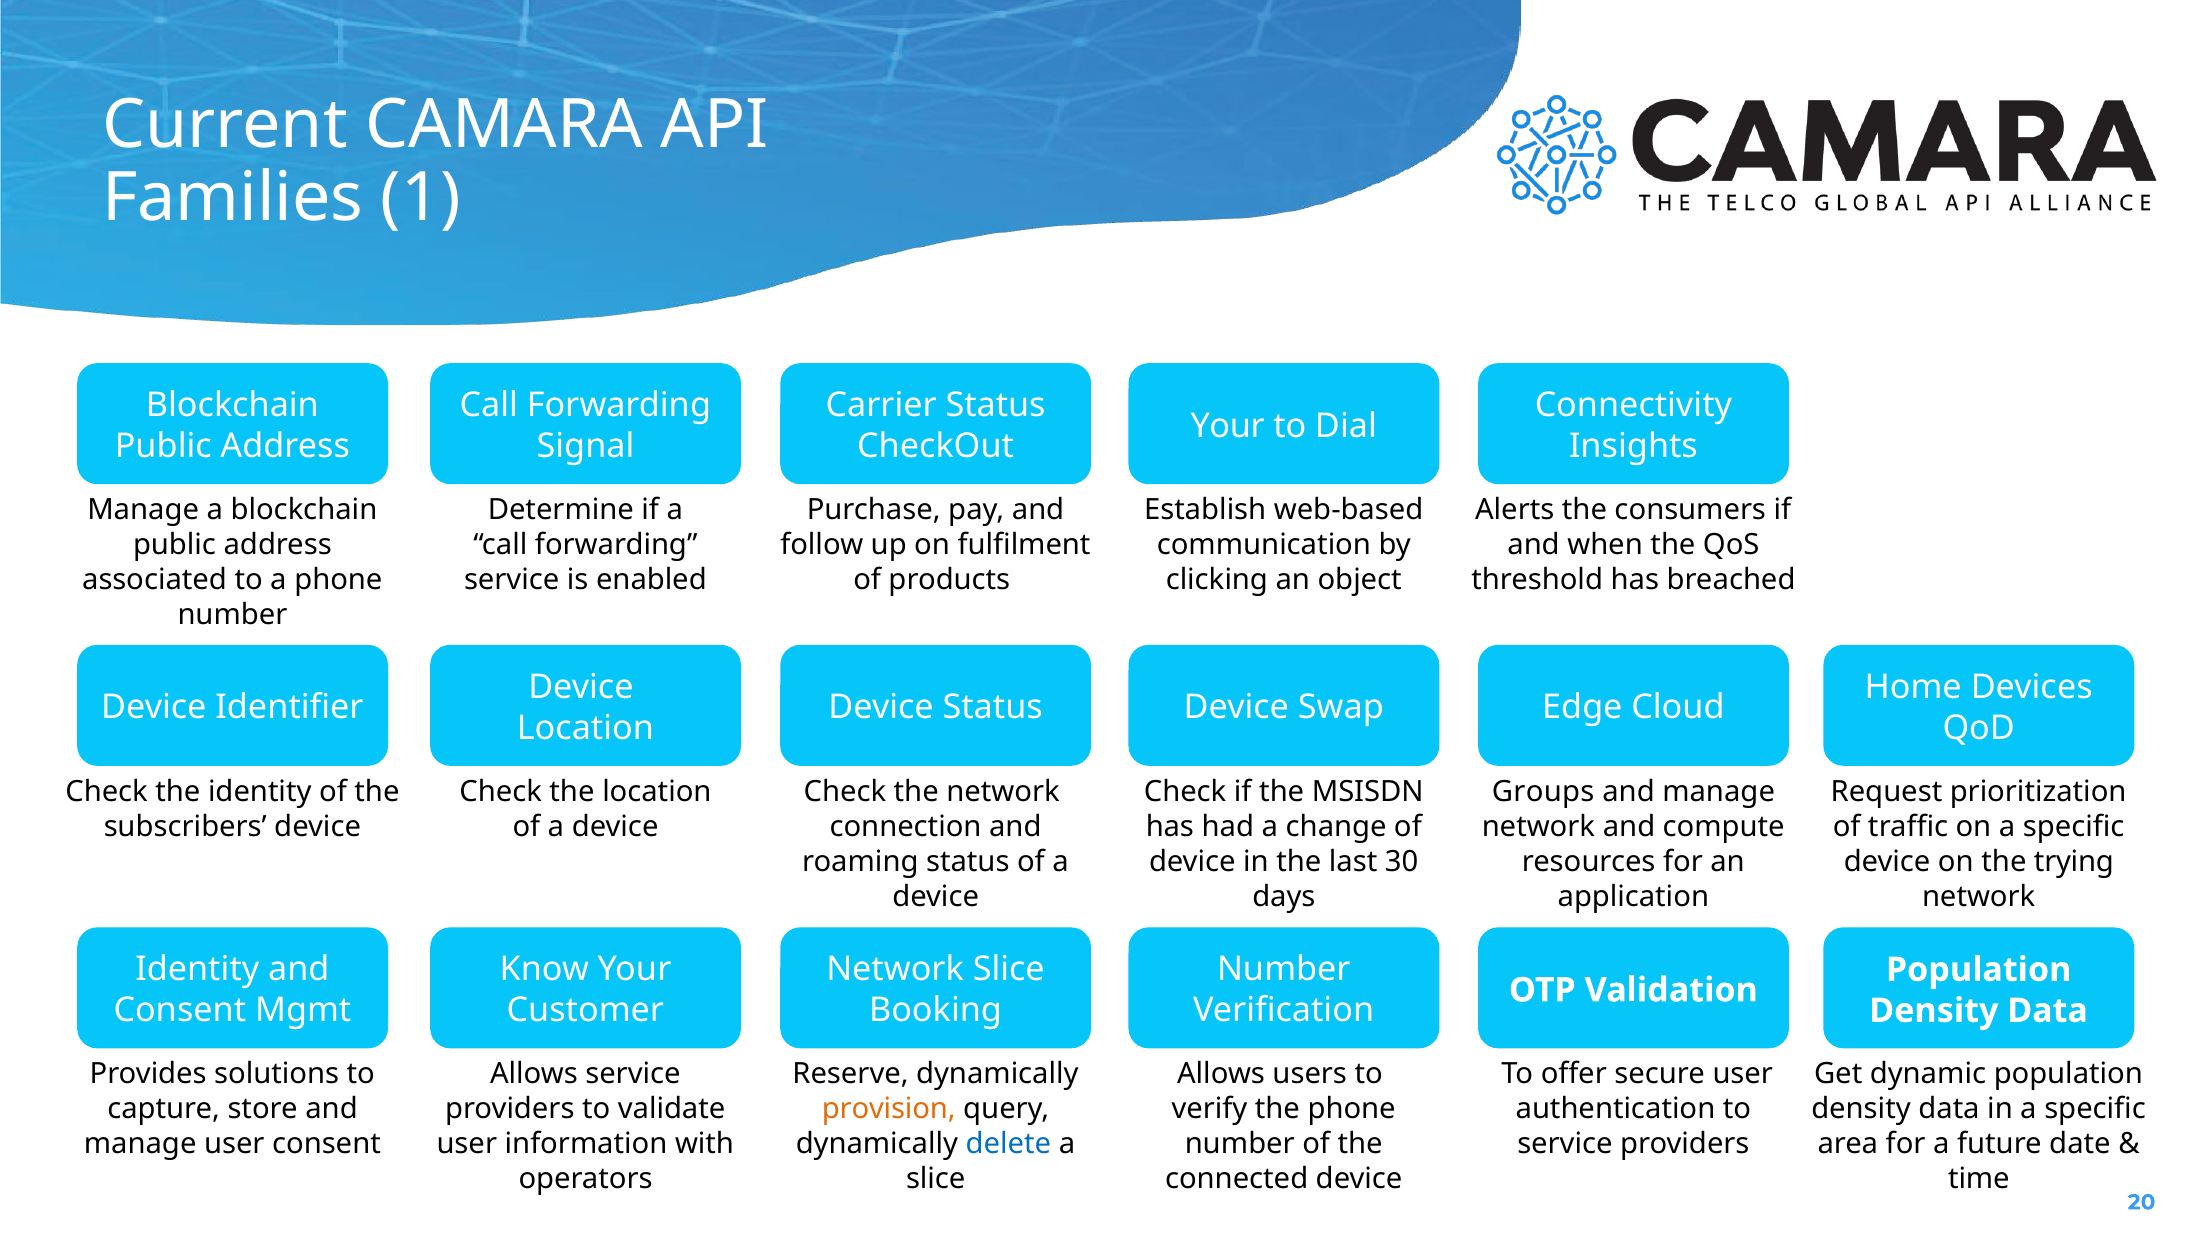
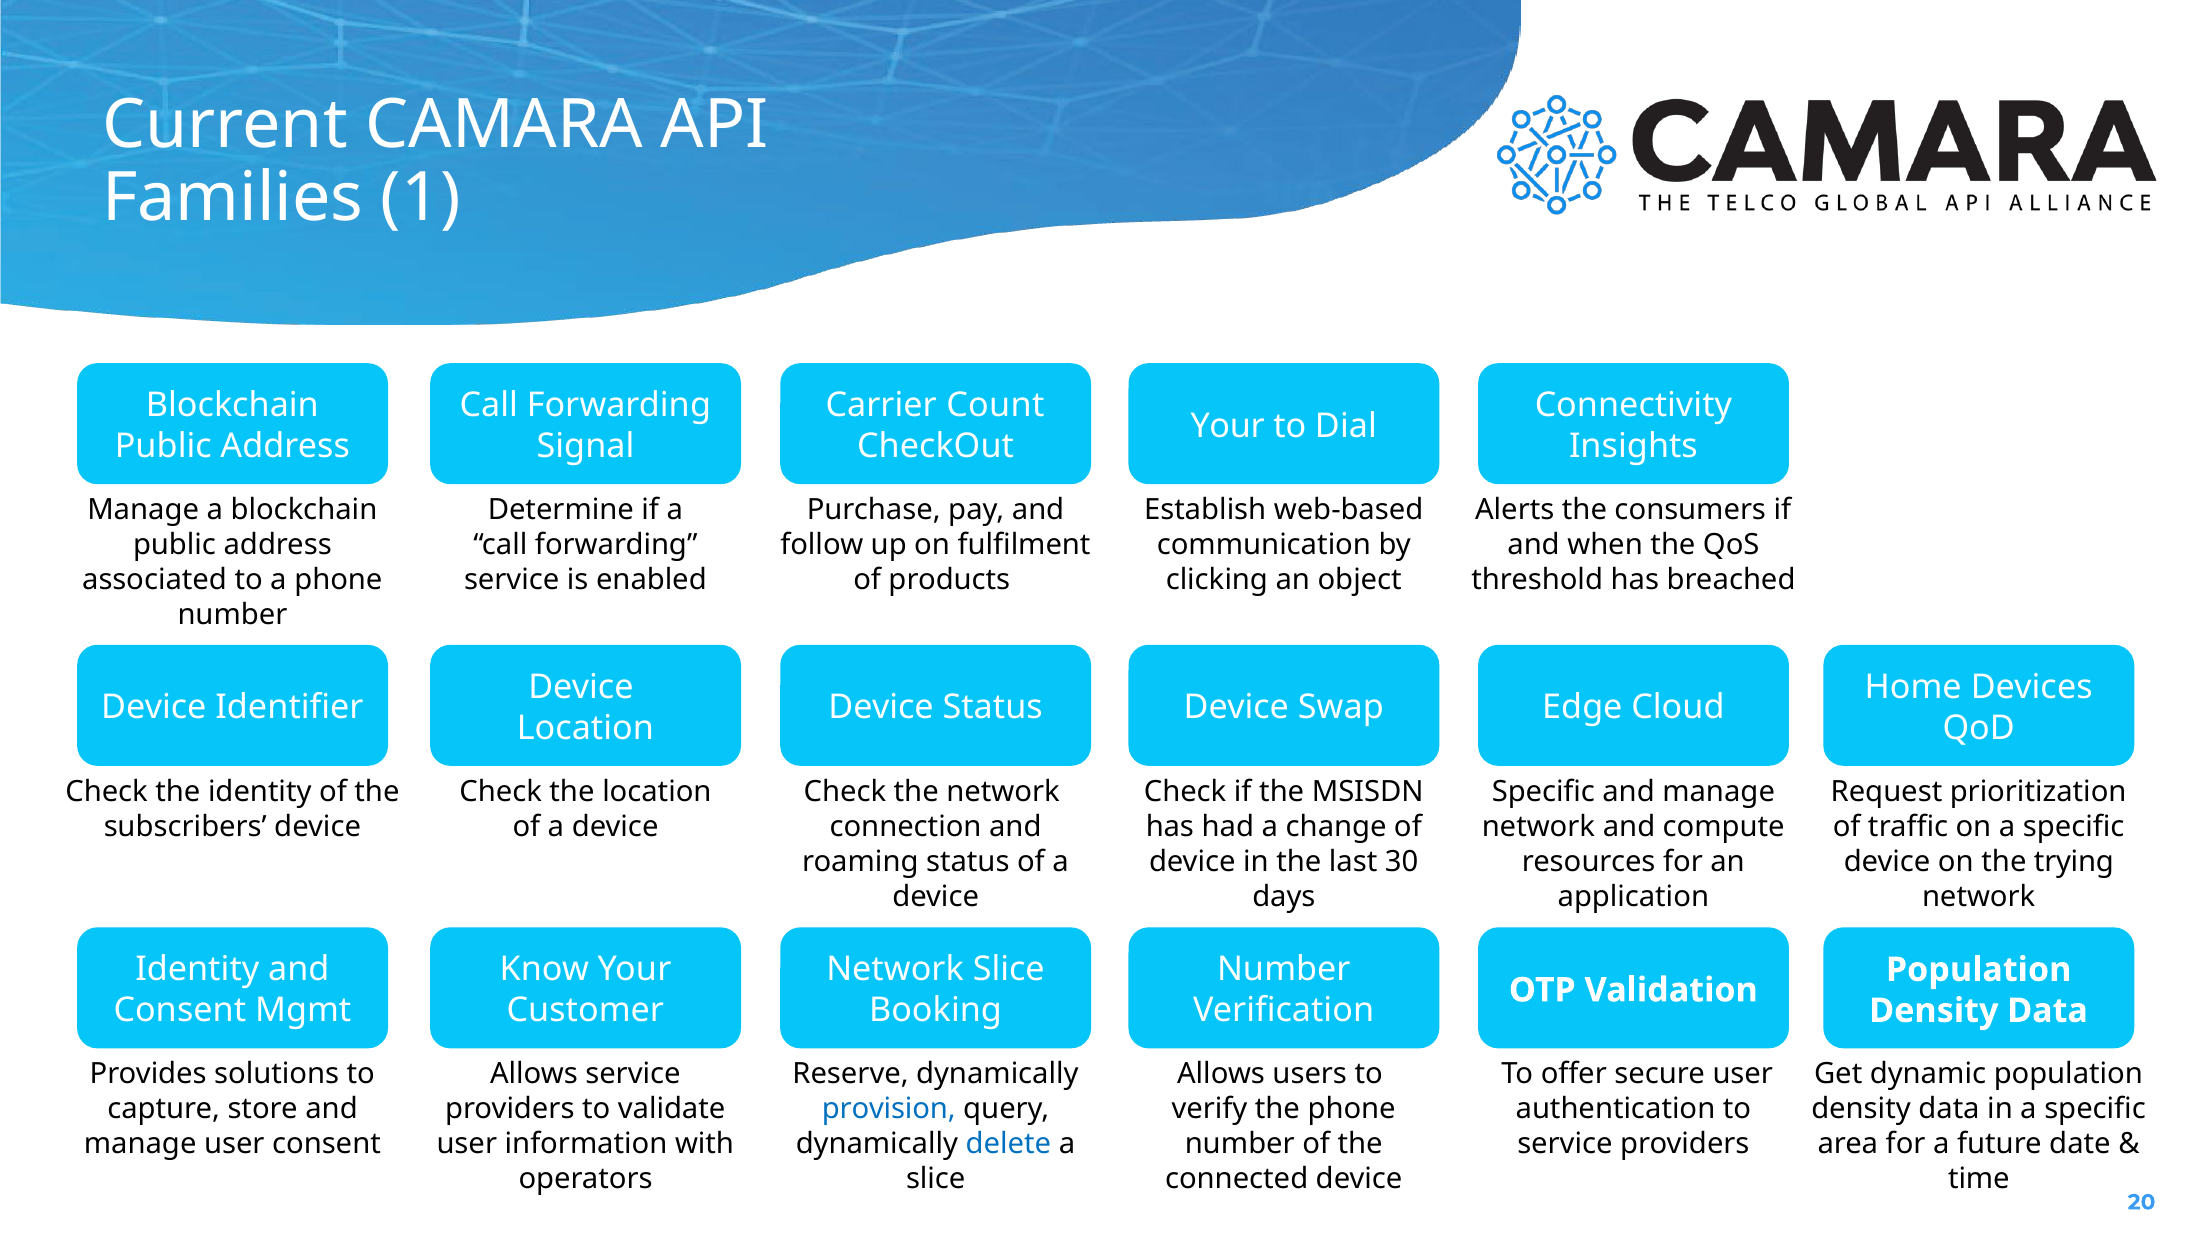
Carrier Status: Status -> Count (995, 405)
Groups: Groups -> Specific (1543, 791)
provision colour: orange -> blue (889, 1108)
